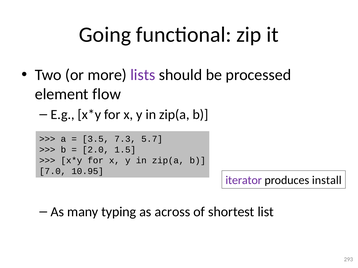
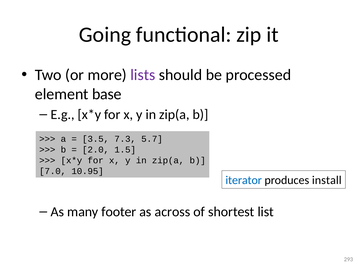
flow: flow -> base (107, 94)
iterator colour: purple -> blue (244, 181)
typing: typing -> footer (119, 212)
